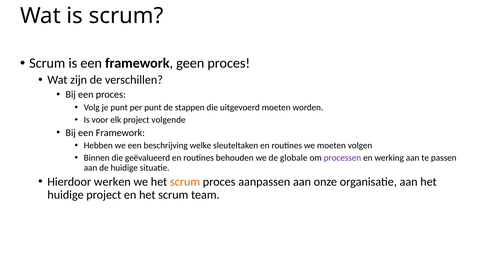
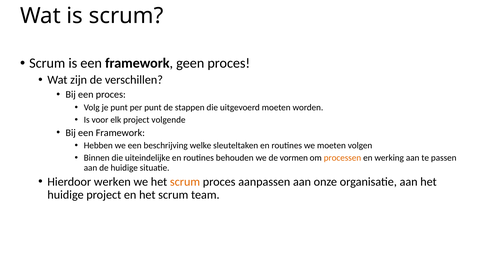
geëvalueerd: geëvalueerd -> uiteindelijke (148, 158)
globale: globale -> vormen (294, 158)
processen colour: purple -> orange (342, 158)
